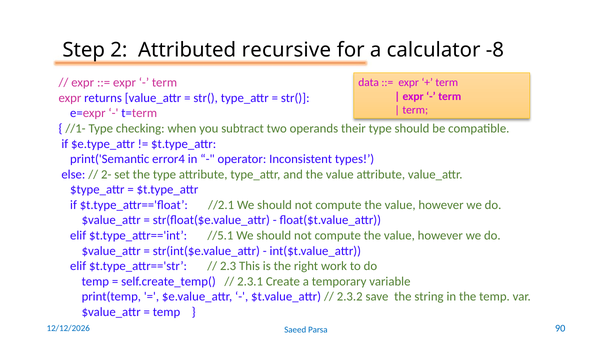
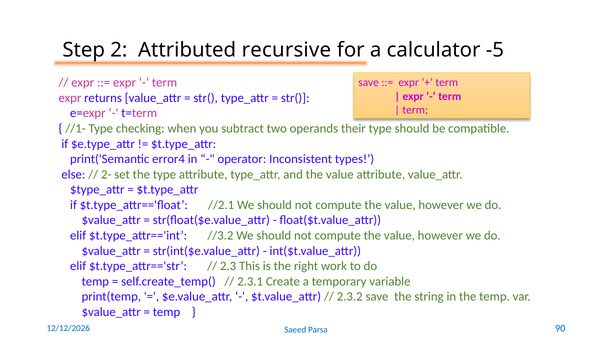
-8: -8 -> -5 (495, 50)
data: data -> save (369, 83)
//5.1: //5.1 -> //3.2 (220, 236)
